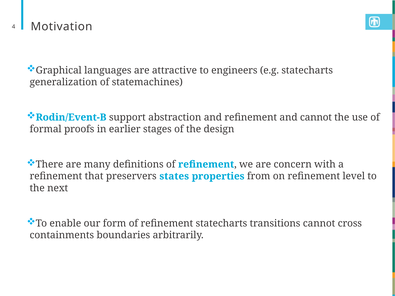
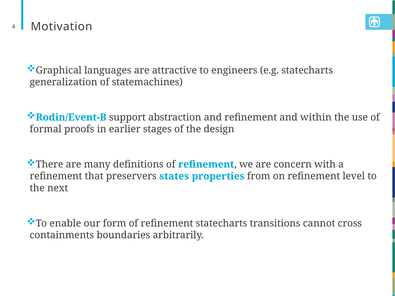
and cannot: cannot -> within (316, 117)
